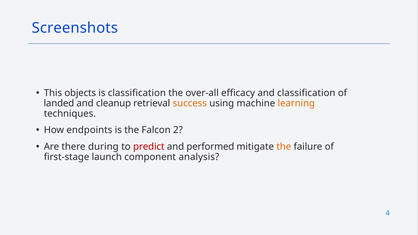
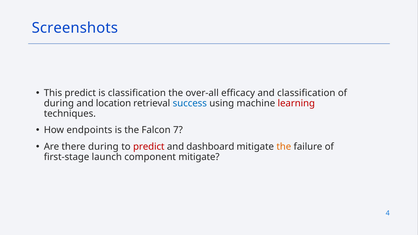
This objects: objects -> predict (80, 93)
landed: landed -> during (59, 103)
cleanup: cleanup -> location (113, 103)
success colour: orange -> blue (190, 103)
learning colour: orange -> red (296, 103)
2: 2 -> 7 (178, 130)
performed: performed -> dashboard (210, 147)
component analysis: analysis -> mitigate (199, 157)
